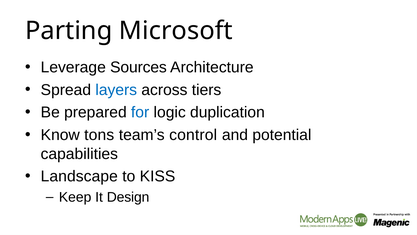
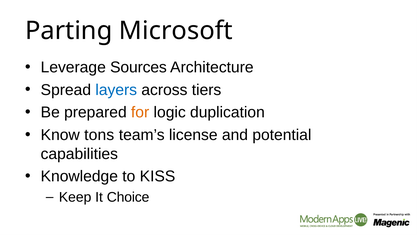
for colour: blue -> orange (140, 112)
control: control -> license (193, 135)
Landscape: Landscape -> Knowledge (79, 176)
Design: Design -> Choice (128, 197)
